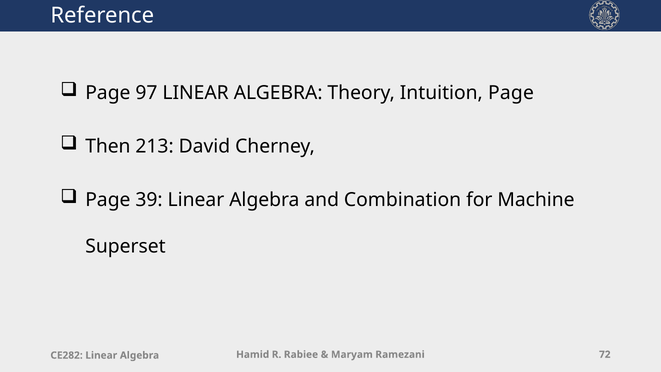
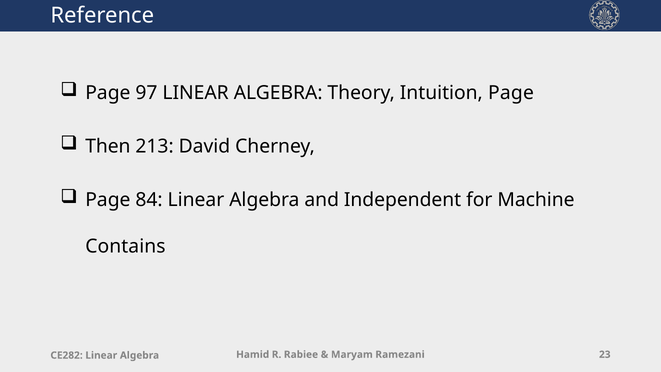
39: 39 -> 84 (149, 200)
Combination: Combination -> Independent (403, 200)
Superset: Superset -> Contains (125, 246)
72: 72 -> 23 (605, 354)
